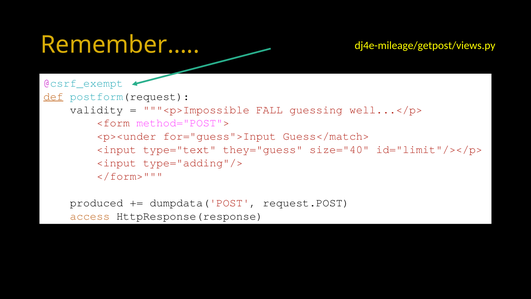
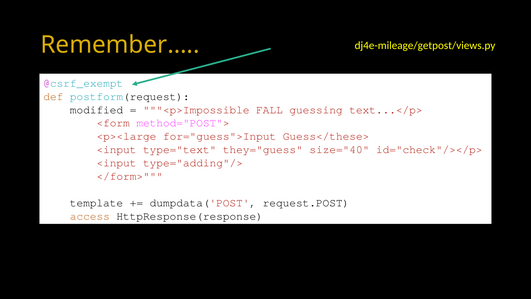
def underline: present -> none (53, 96)
validity: validity -> modified (97, 110)
well...</p>: well...</p> -> text...</p> (386, 110)
<p><under: <p><under -> <p><large (126, 136)
Guess</match>: Guess</match> -> Guess</these> (326, 136)
id="limit"/></p>: id="limit"/></p> -> id="check"/></p> (429, 149)
produced: produced -> template (97, 203)
